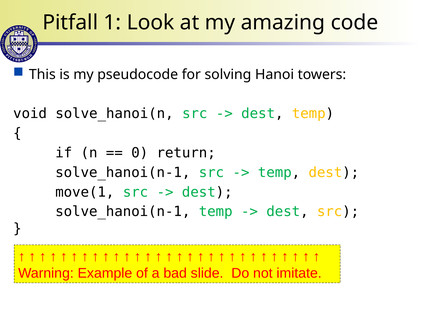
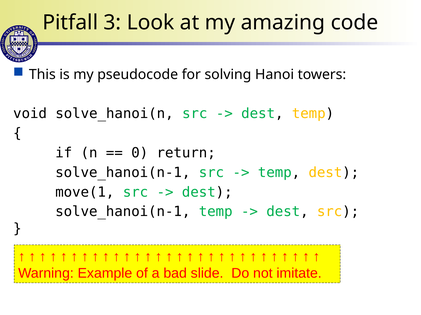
1: 1 -> 3 (112, 23)
